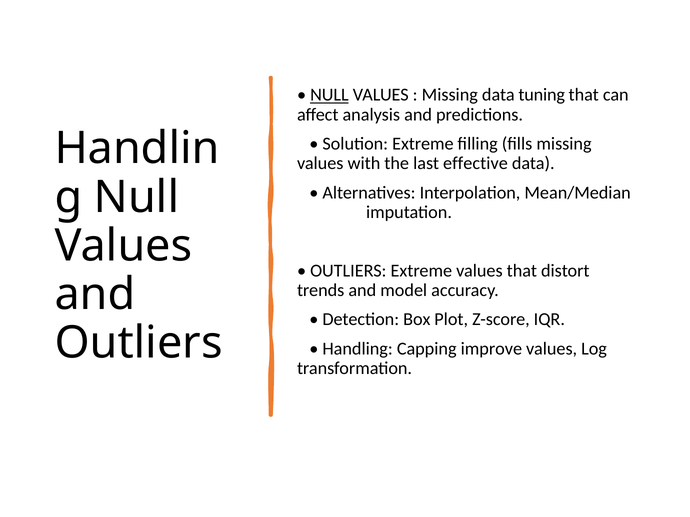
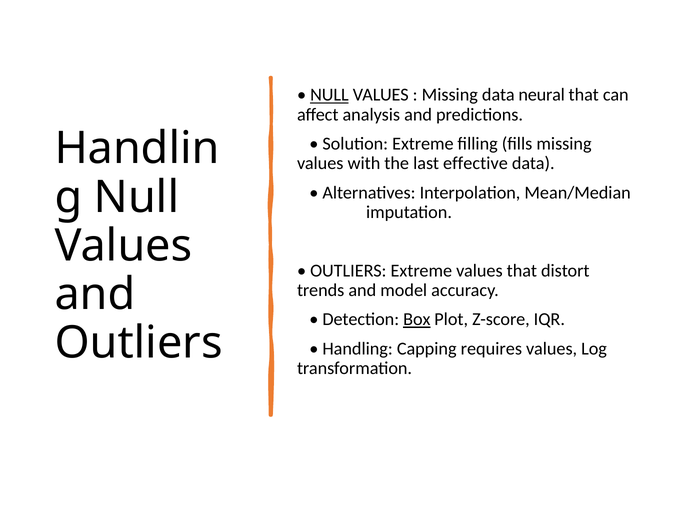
tuning: tuning -> neural (542, 95)
Box underline: none -> present (417, 320)
improve: improve -> requires (491, 349)
